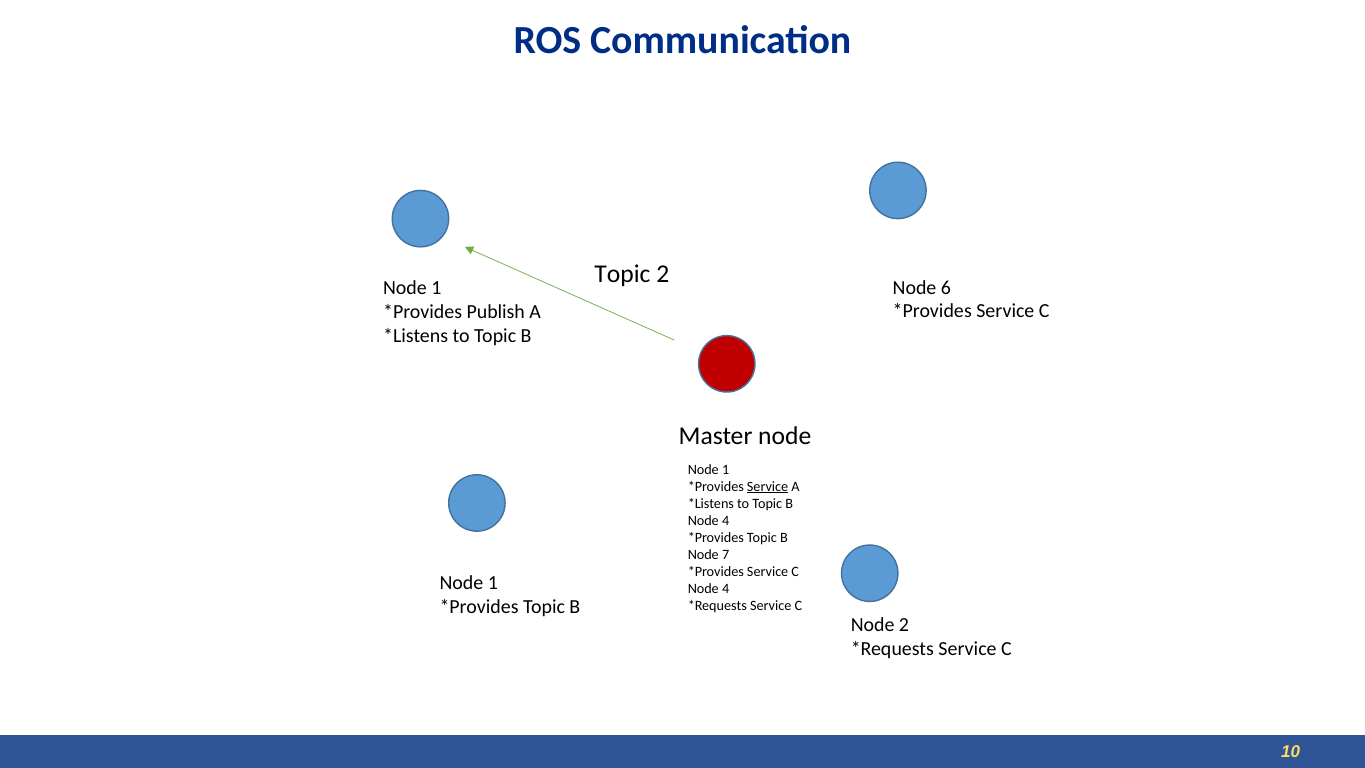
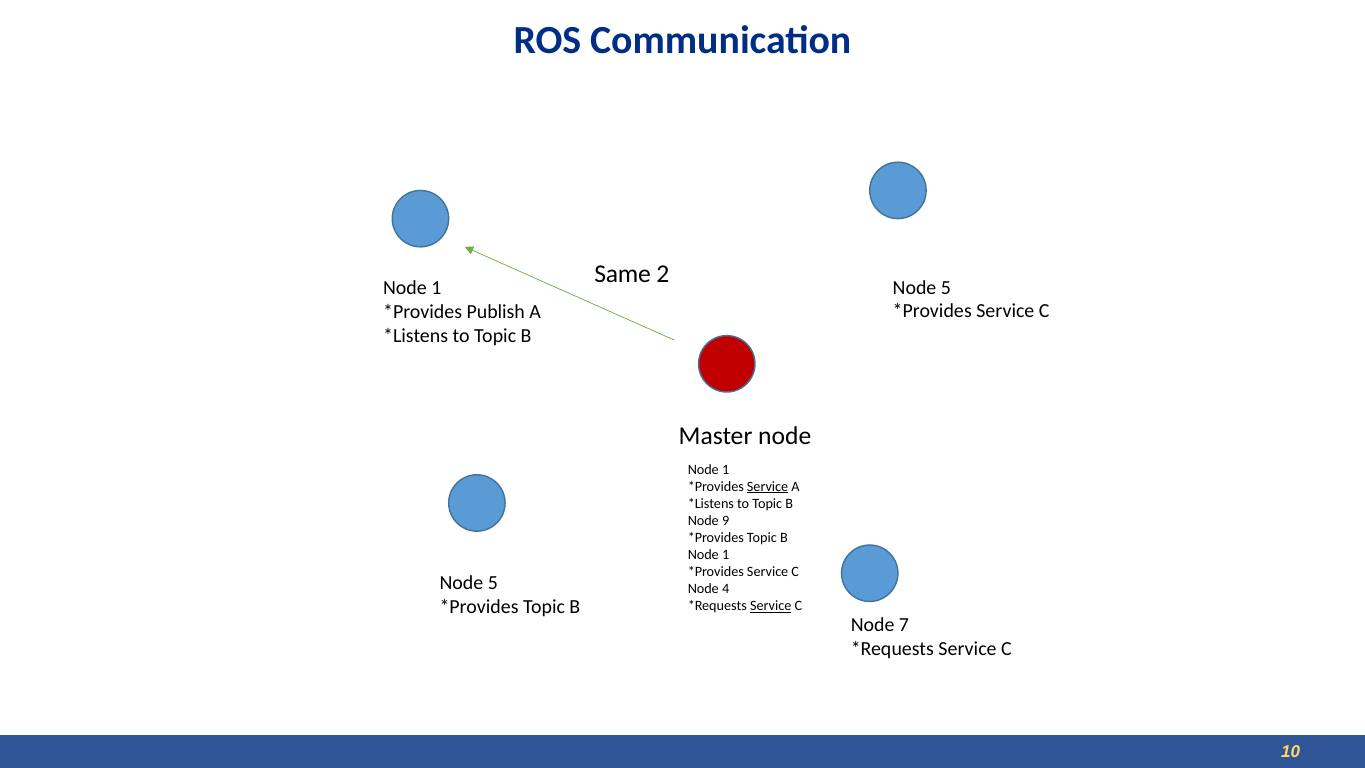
Topic: Topic -> Same (623, 274)
6: 6 -> 5 (946, 287)
4: 4 -> 9 (726, 521)
7: 7 -> 1 (726, 555)
1: 1 -> 5 (493, 583)
Service underline: none -> present (771, 606)
Node 2: 2 -> 7 (904, 625)
